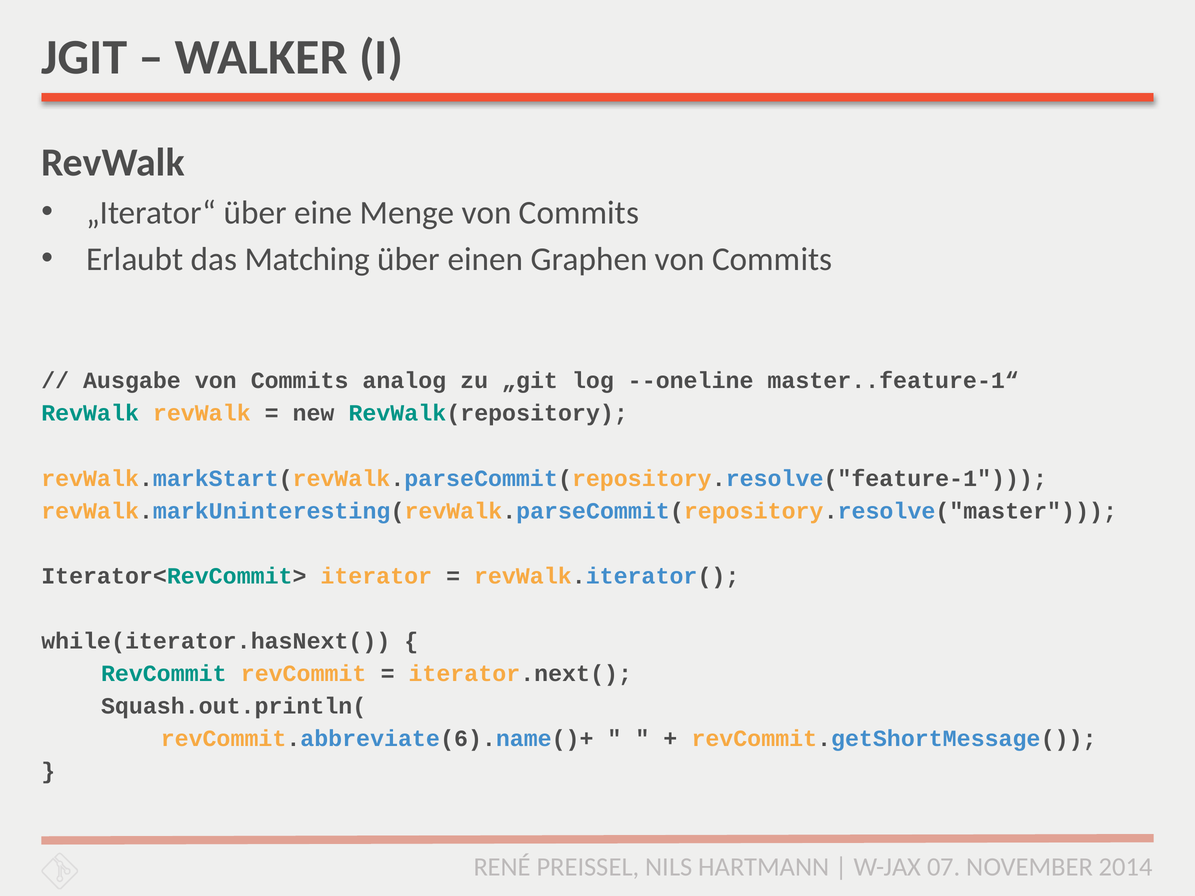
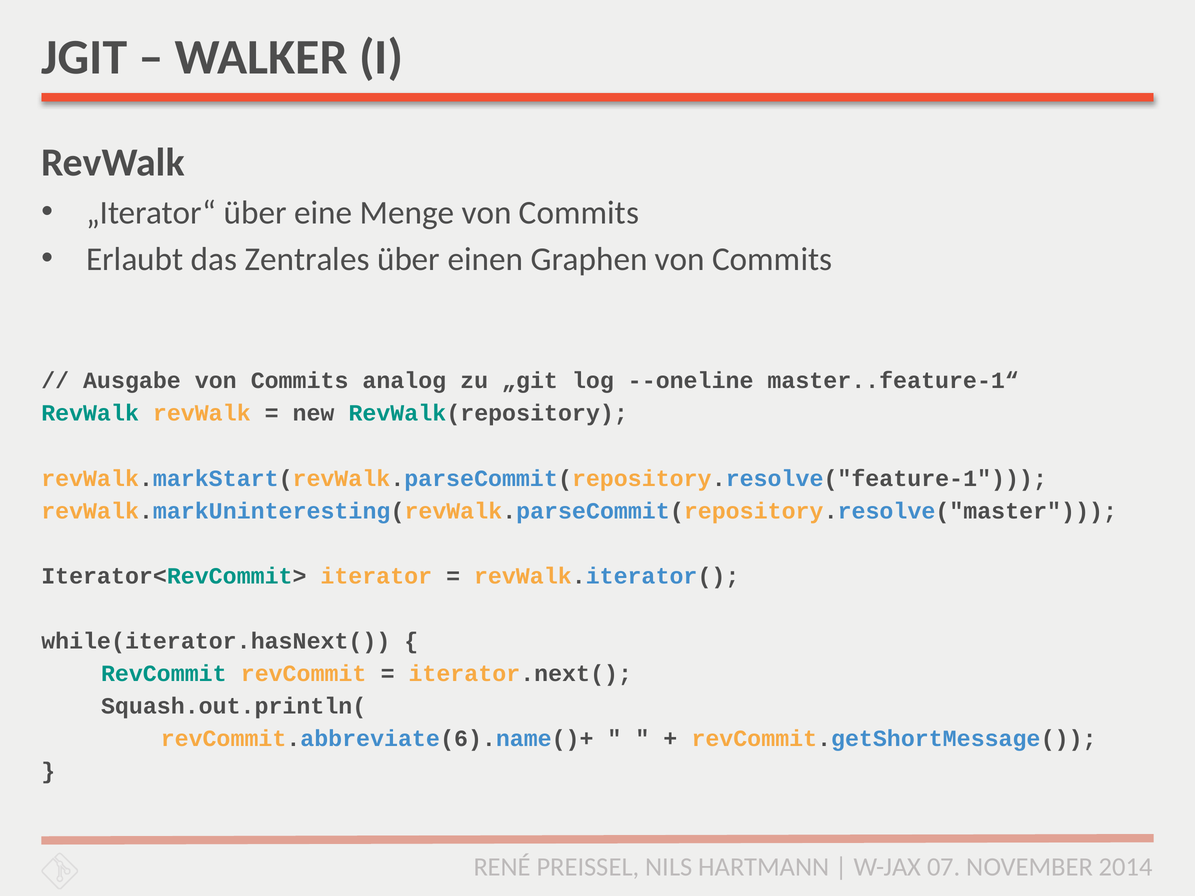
Matching: Matching -> Zentrales (307, 259)
